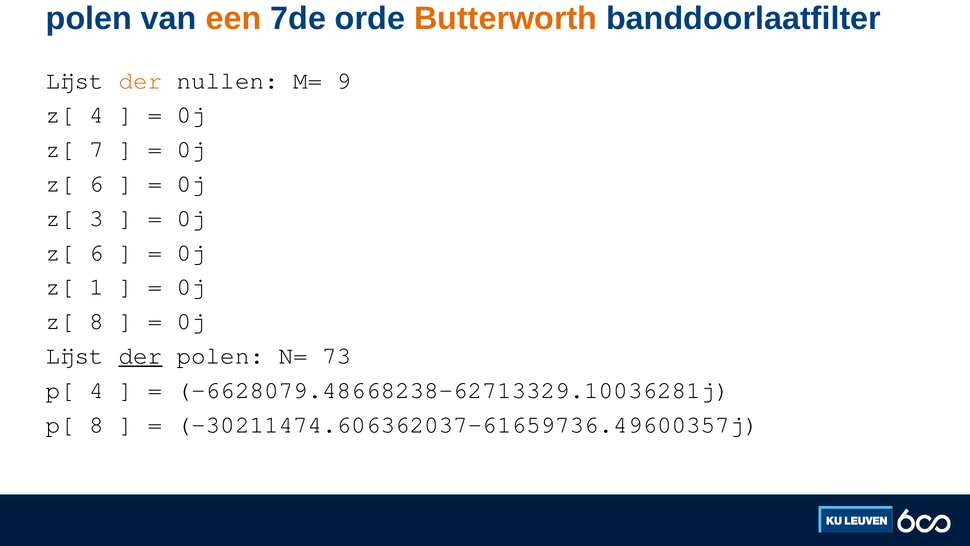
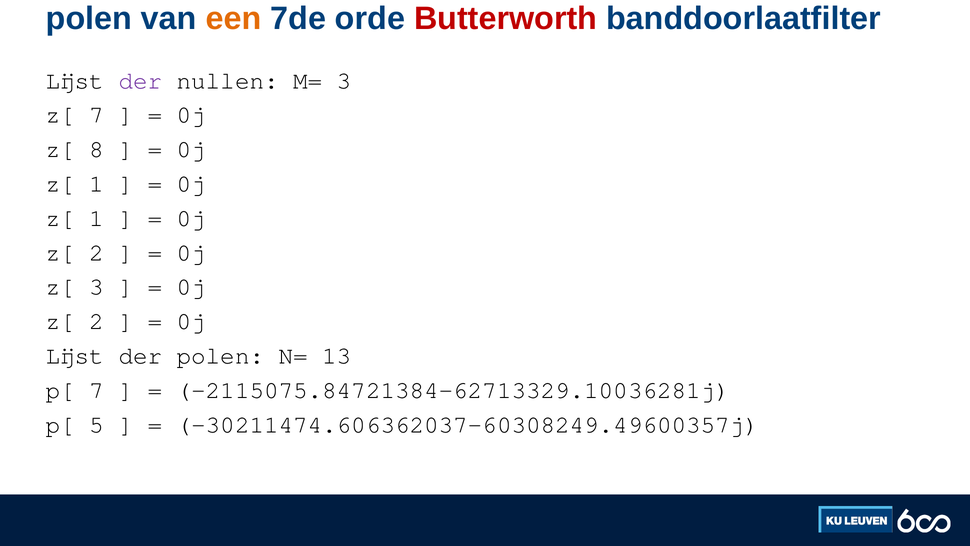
Butterworth colour: orange -> red (506, 19)
der colour: orange -> purple (140, 81)
M= 9: 9 -> 3 (344, 81)
z[ 4: 4 -> 7 (97, 115)
7: 7 -> 8 (97, 149)
6: 6 -> 1 (97, 184)
3: 3 -> 1 (97, 218)
6: 6 -> 2 (97, 252)
z[ 1: 1 -> 3 (97, 287)
8: 8 -> 2 (97, 321)
der underline: present -> none (140, 355)
73: 73 -> 13 (337, 355)
p[ 4: 4 -> 7 (97, 390)
-6628079.48668238-62713329.10036281j: -6628079.48668238-62713329.10036281j -> -2115075.84721384-62713329.10036281j (453, 390)
p[ 8: 8 -> 5 (97, 424)
-30211474.606362037-61659736.49600357j: -30211474.606362037-61659736.49600357j -> -30211474.606362037-60308249.49600357j (468, 424)
